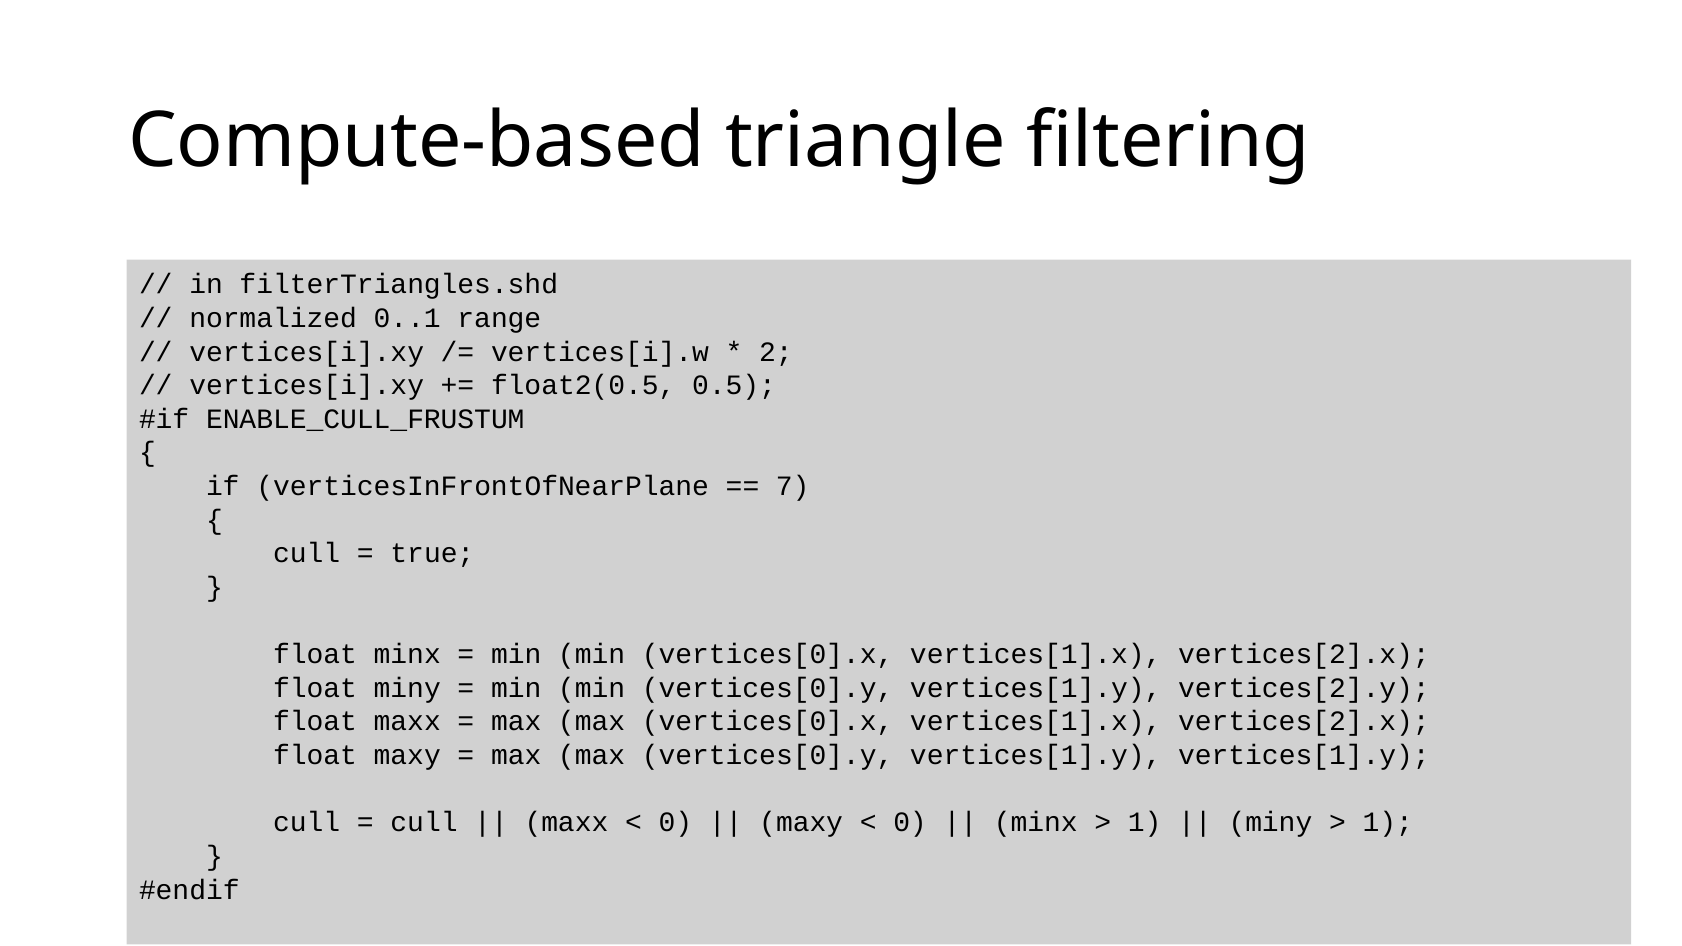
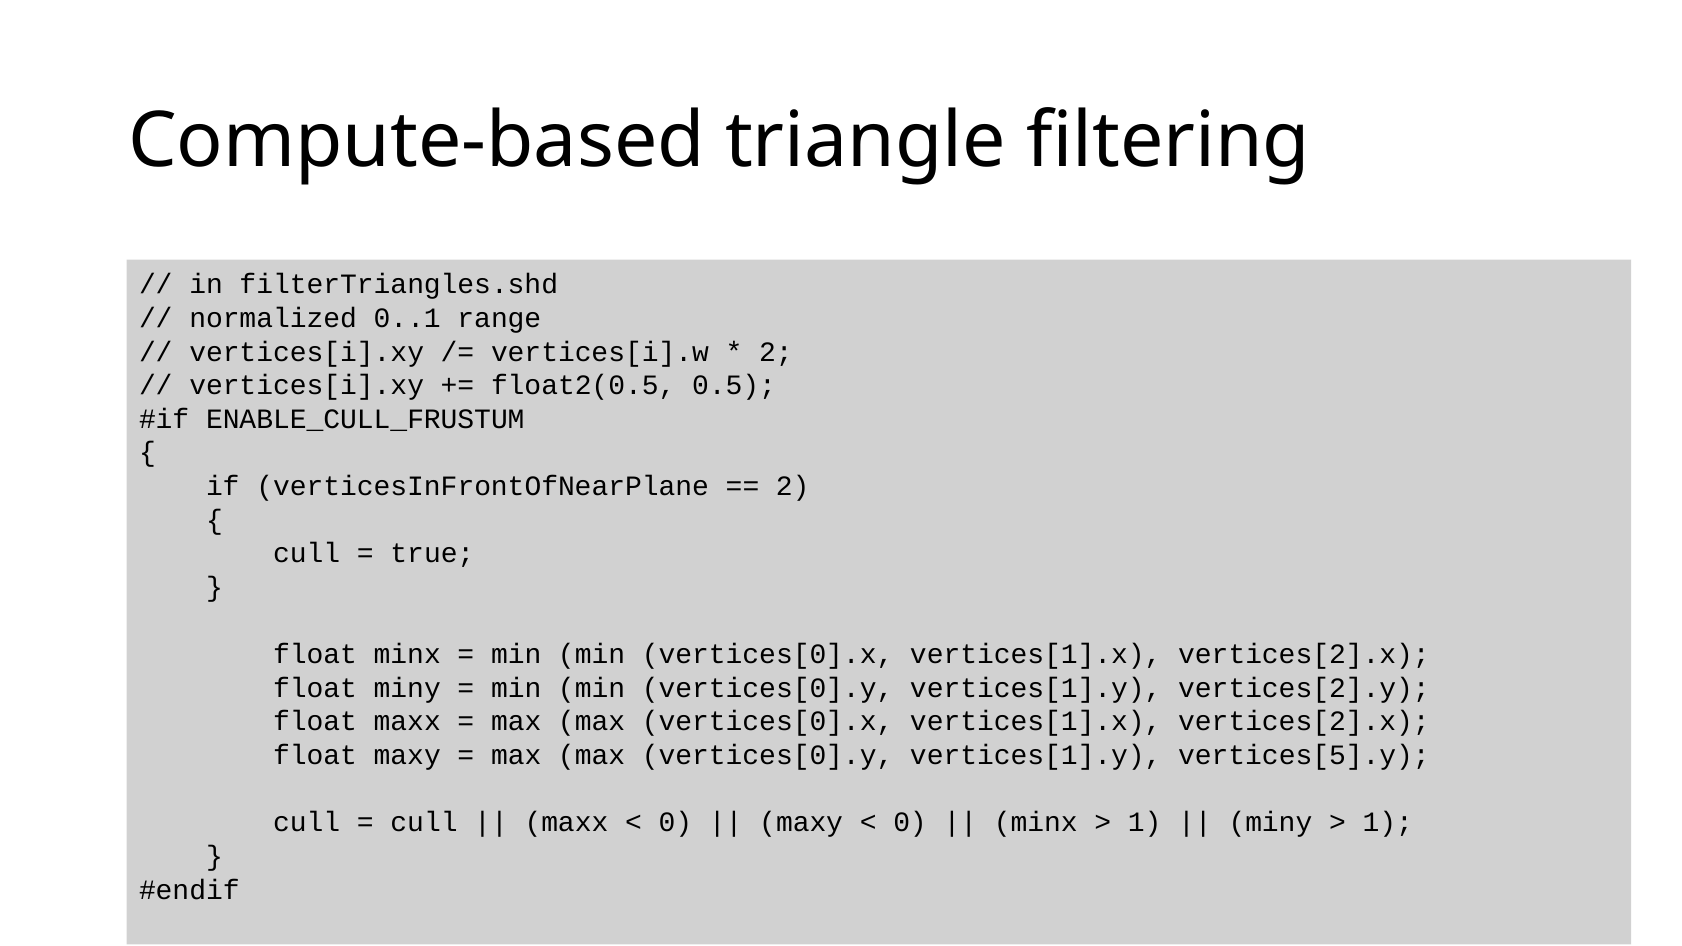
7: 7 -> 2 (793, 486)
vertices[1].y vertices[1].y: vertices[1].y -> vertices[5].y (1304, 755)
